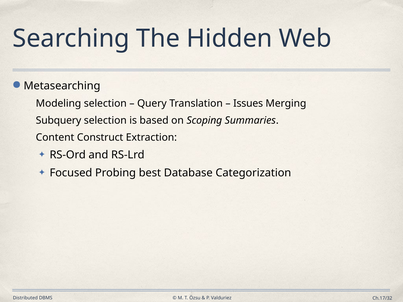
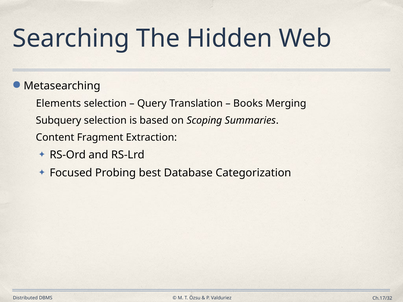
Modeling: Modeling -> Elements (58, 104)
Issues: Issues -> Books (248, 104)
Construct: Construct -> Fragment (100, 137)
